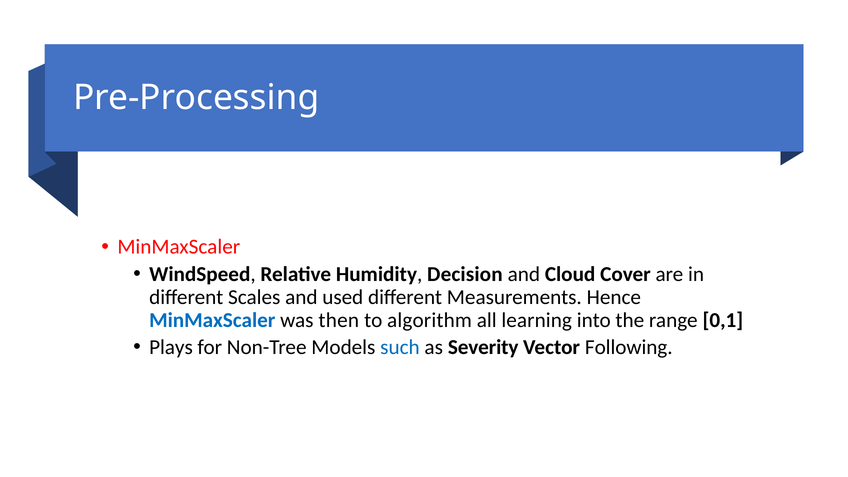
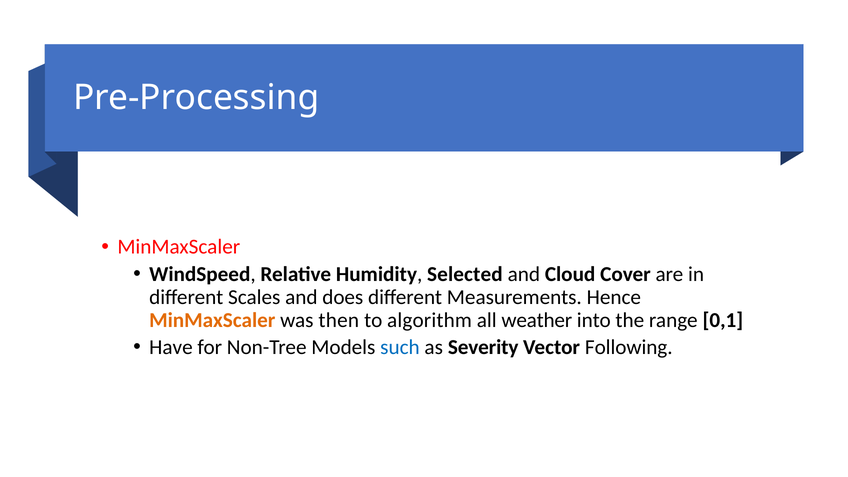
Decision: Decision -> Selected (465, 274)
used: used -> does (343, 297)
MinMaxScaler colour: blue -> orange (212, 320)
learning: learning -> weather (537, 320)
Plays: Plays -> Have (171, 347)
